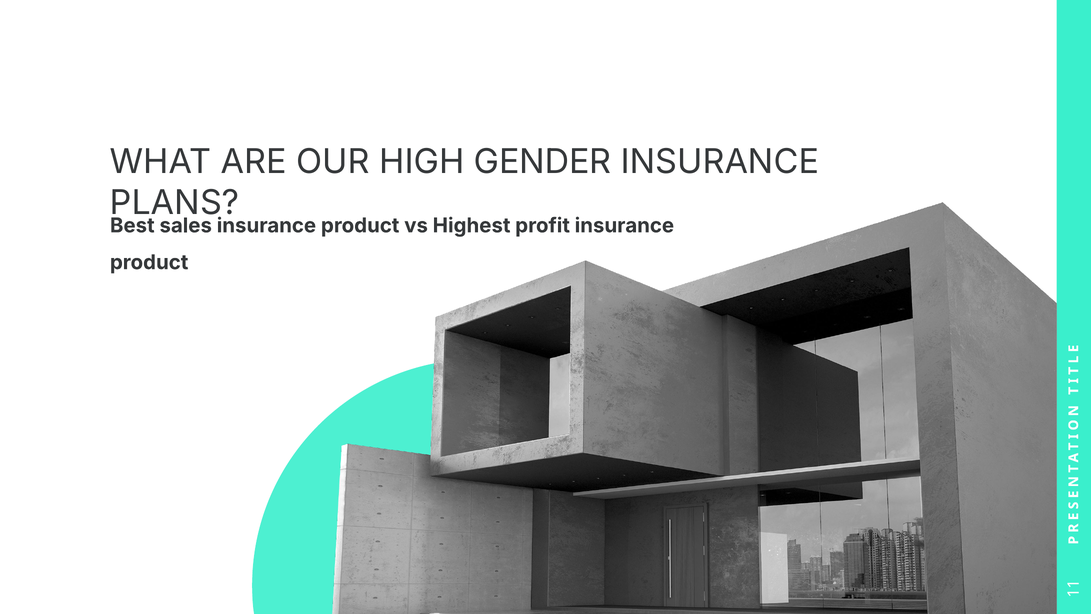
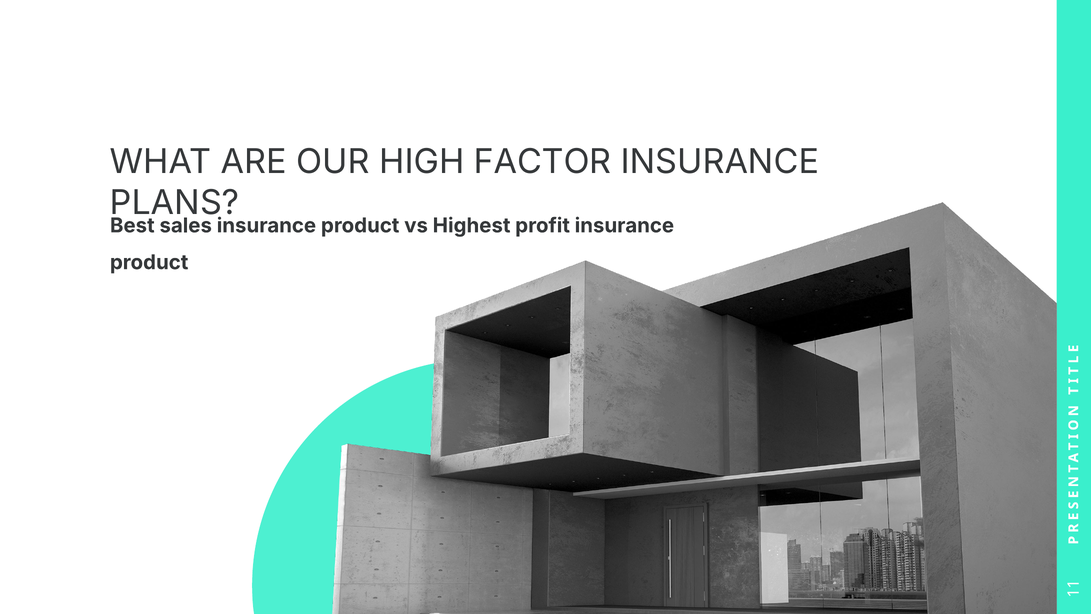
GENDER: GENDER -> FACTOR (543, 162)
